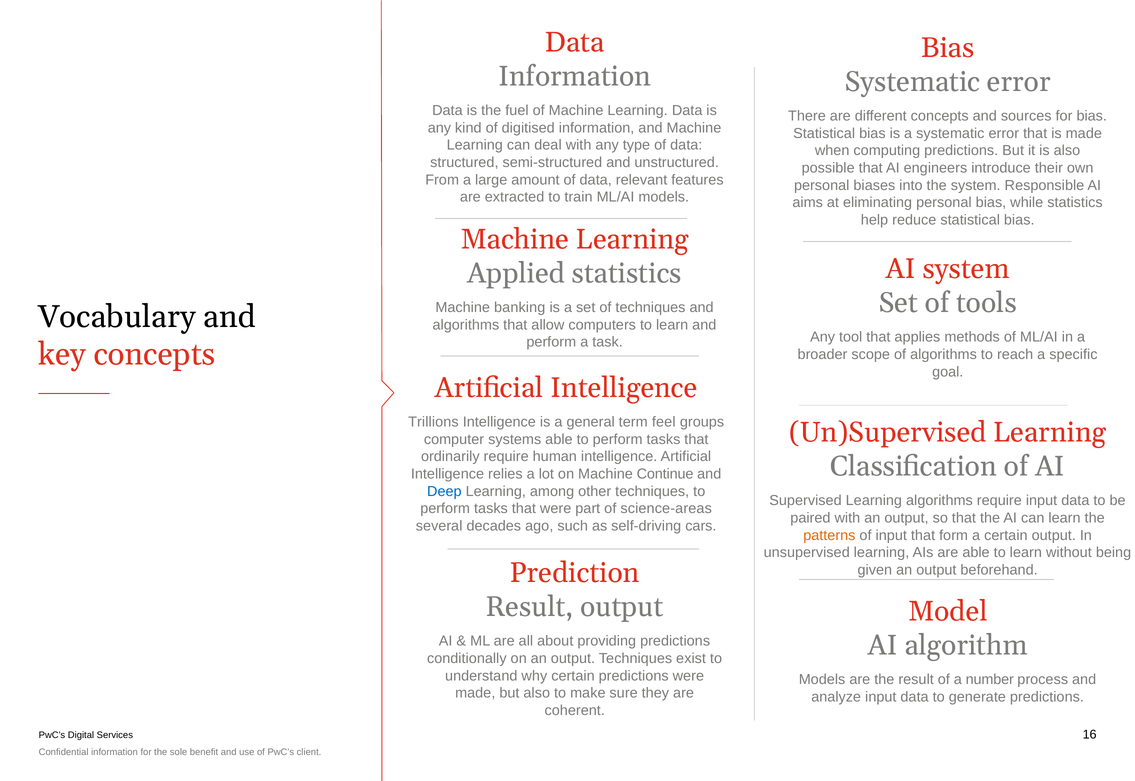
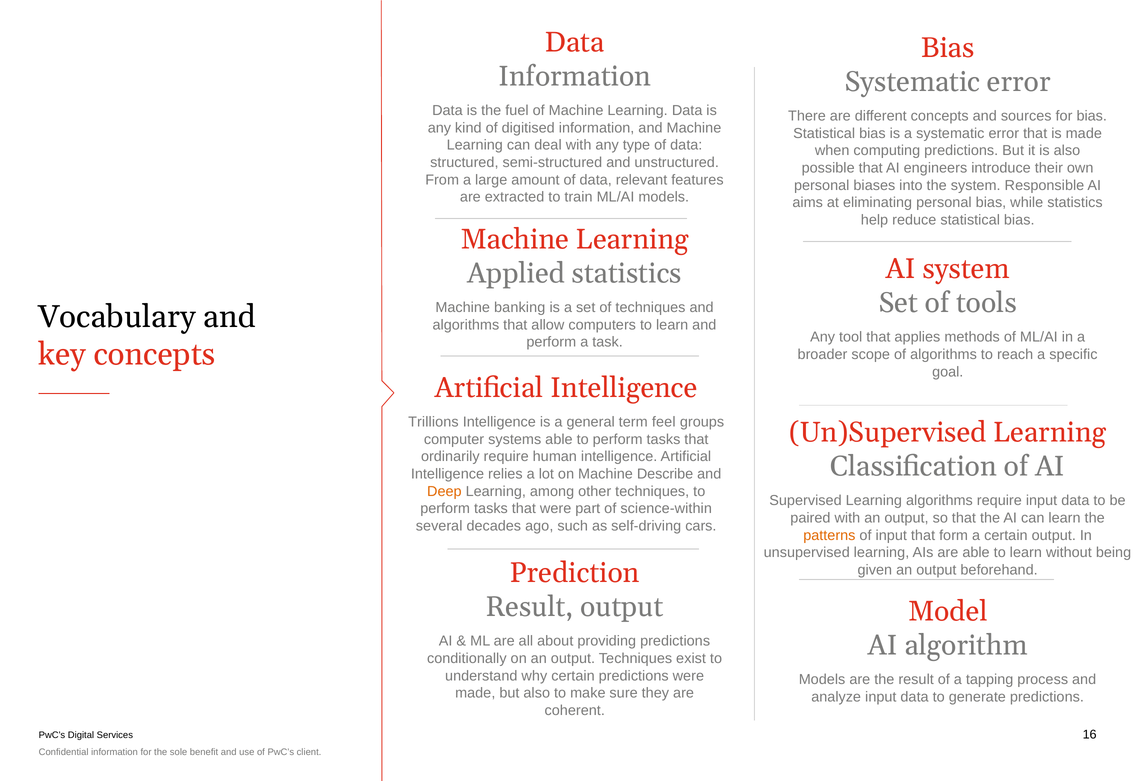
Continue: Continue -> Describe (665, 474)
Deep colour: blue -> orange (444, 492)
science-areas: science-areas -> science-within (666, 509)
number: number -> tapping (990, 680)
